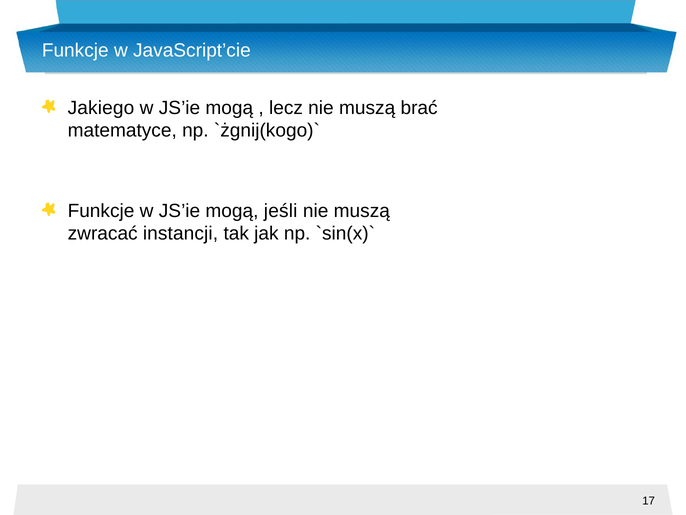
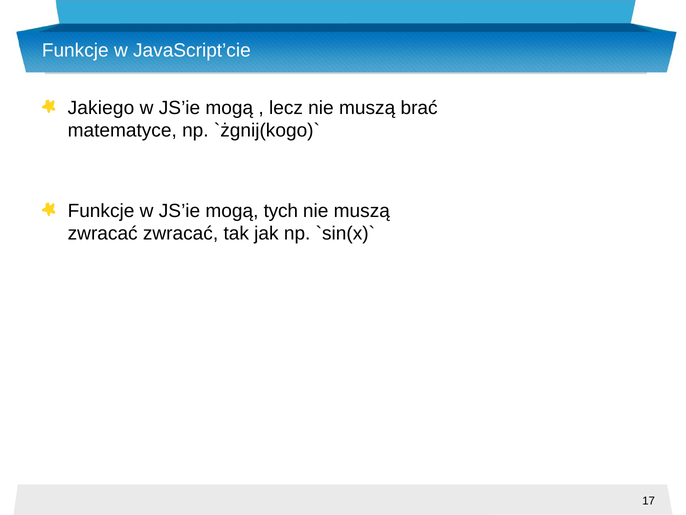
jeśli: jeśli -> tych (281, 211)
zwracać instancji: instancji -> zwracać (181, 233)
